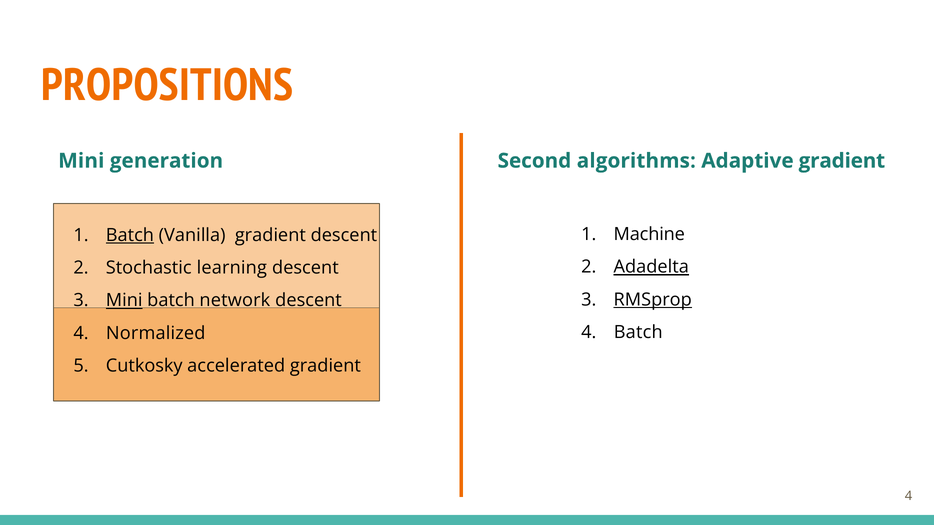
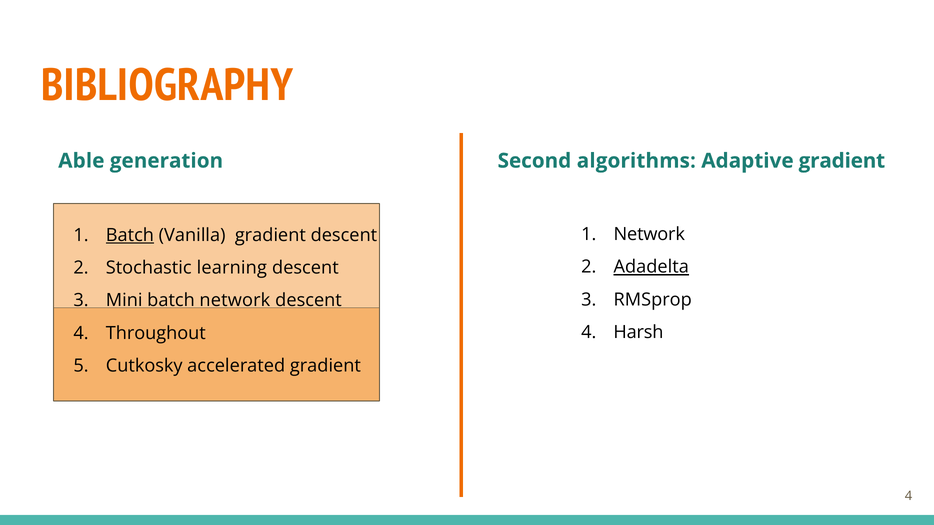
PROPOSITIONS: PROPOSITIONS -> BIBLIOGRAPHY (167, 85)
Mini: Mini -> Able (81, 161)
Machine: Machine -> Network (649, 234)
RMSprop underline: present -> none (653, 300)
Mini underline: present -> none (124, 301)
Batch: Batch -> Harsh (638, 333)
Normalized: Normalized -> Throughout (156, 333)
